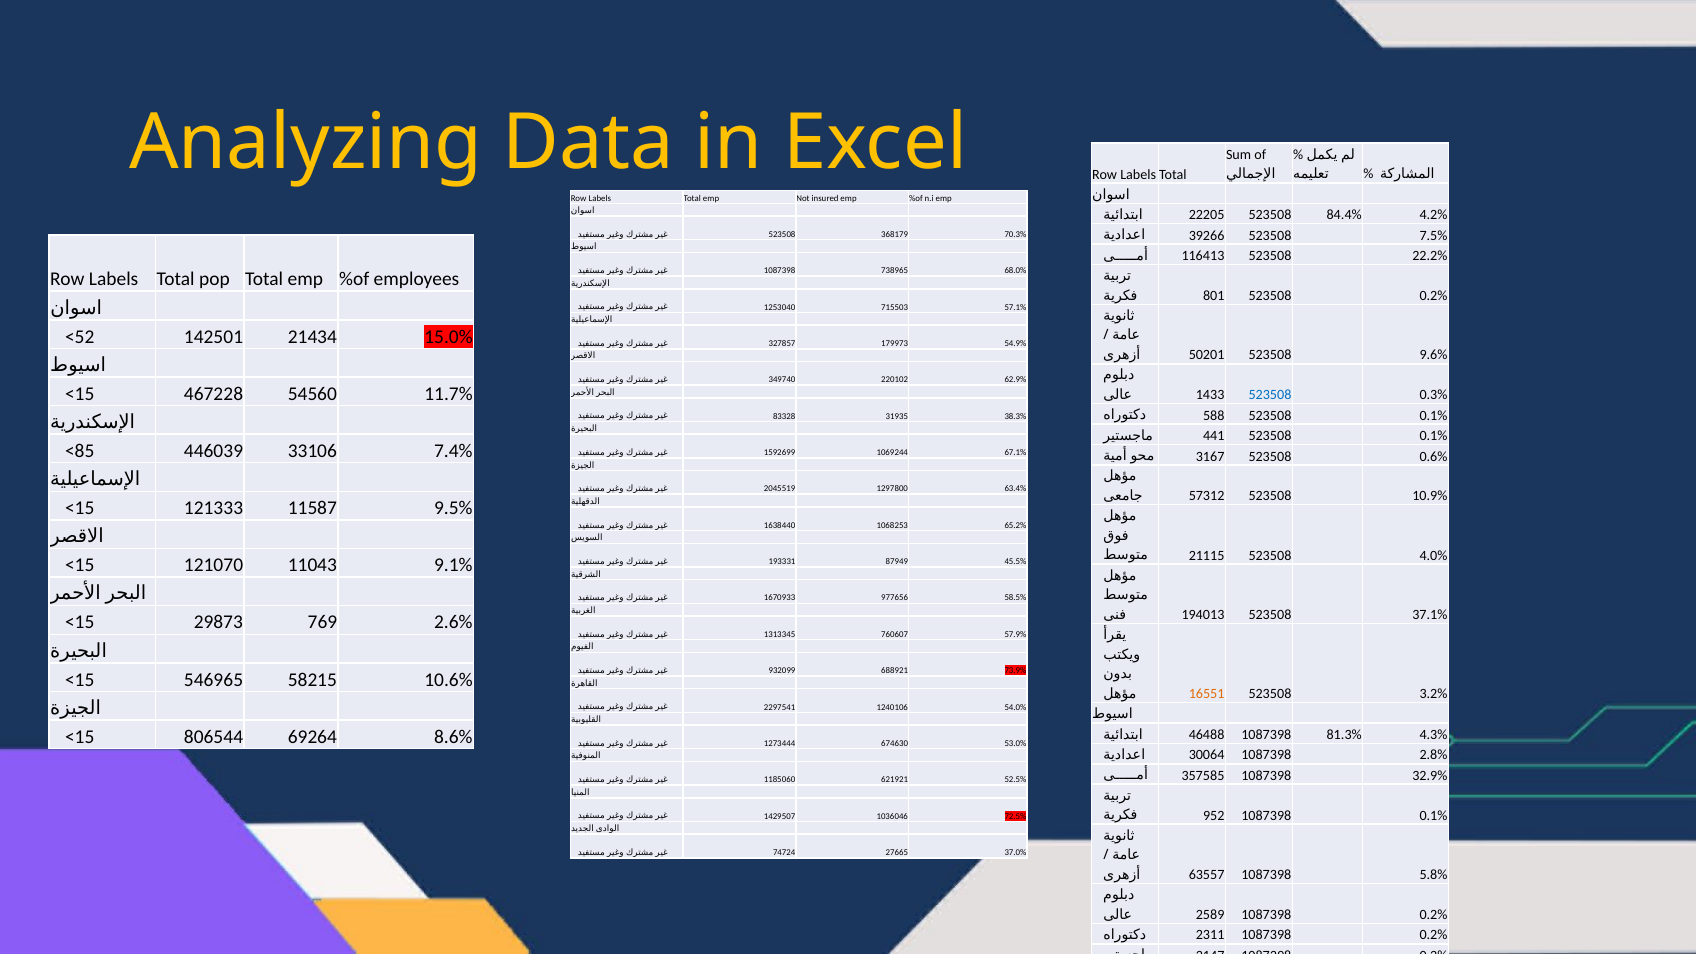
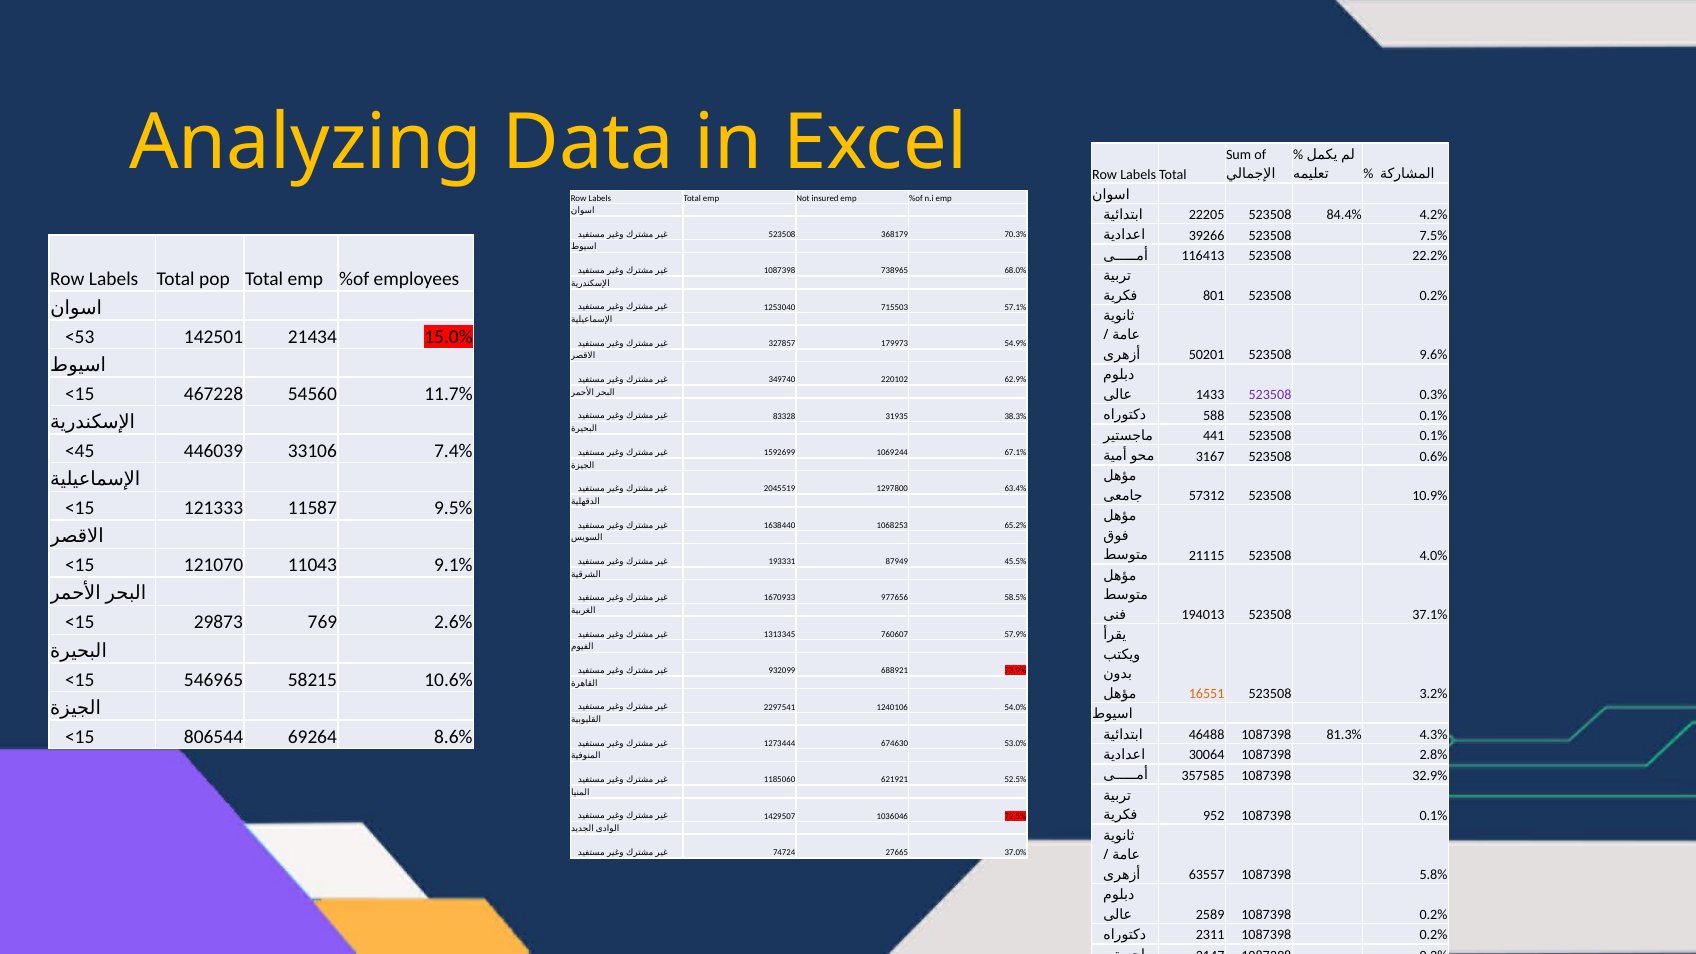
<52: <52 -> <53 (80, 337)
523508 colour: blue -> purple (1270, 395)
<85: <85 -> <45 (80, 451)
